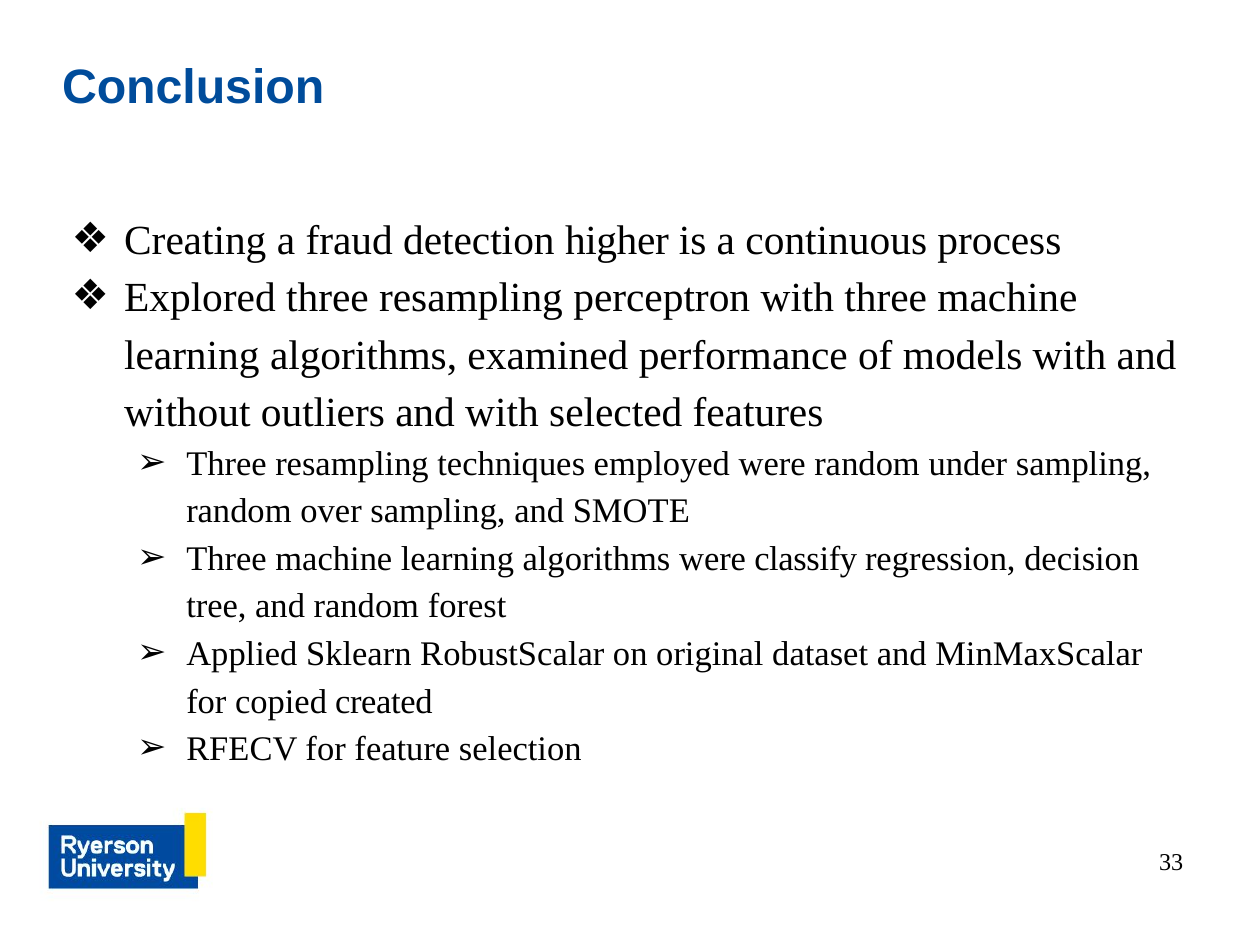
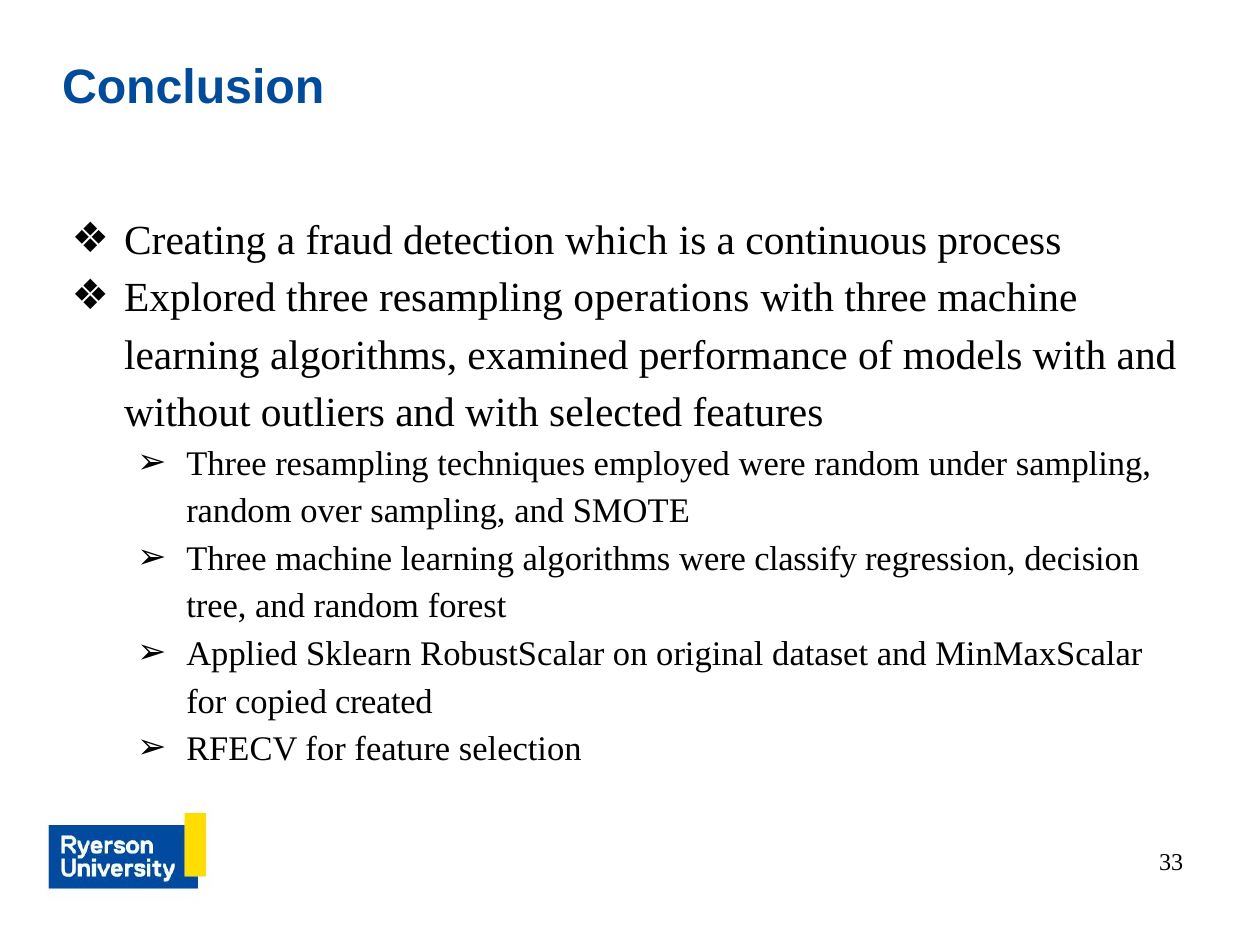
higher: higher -> which (617, 241)
perceptron: perceptron -> operations (662, 298)
